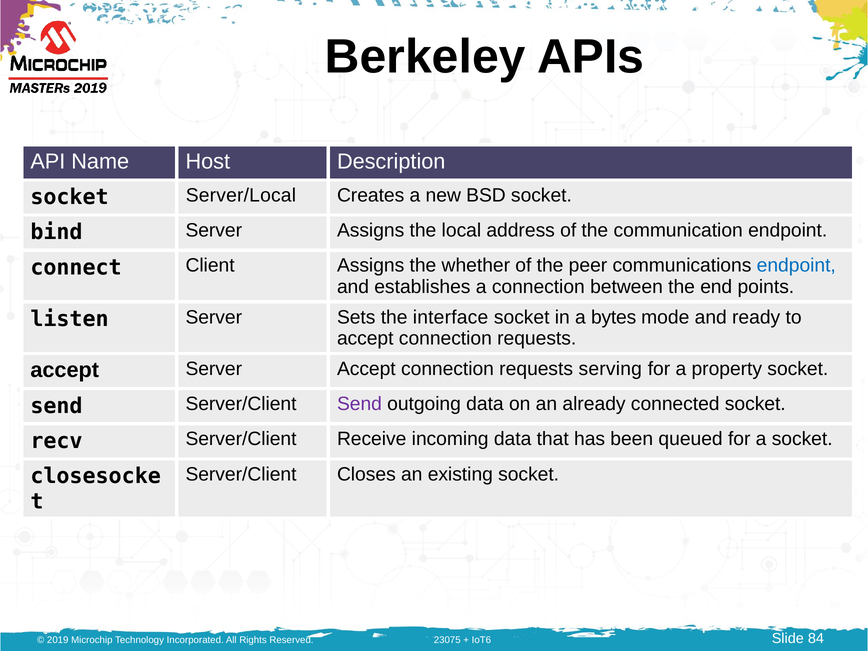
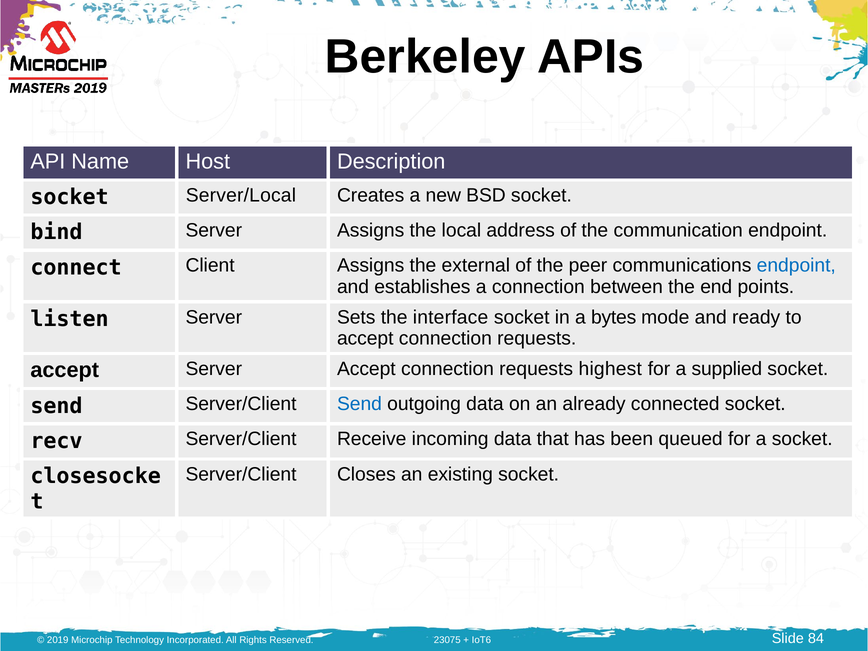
whether: whether -> external (476, 266)
serving: serving -> highest (610, 369)
property: property -> supplied (727, 369)
Send colour: purple -> blue (359, 404)
